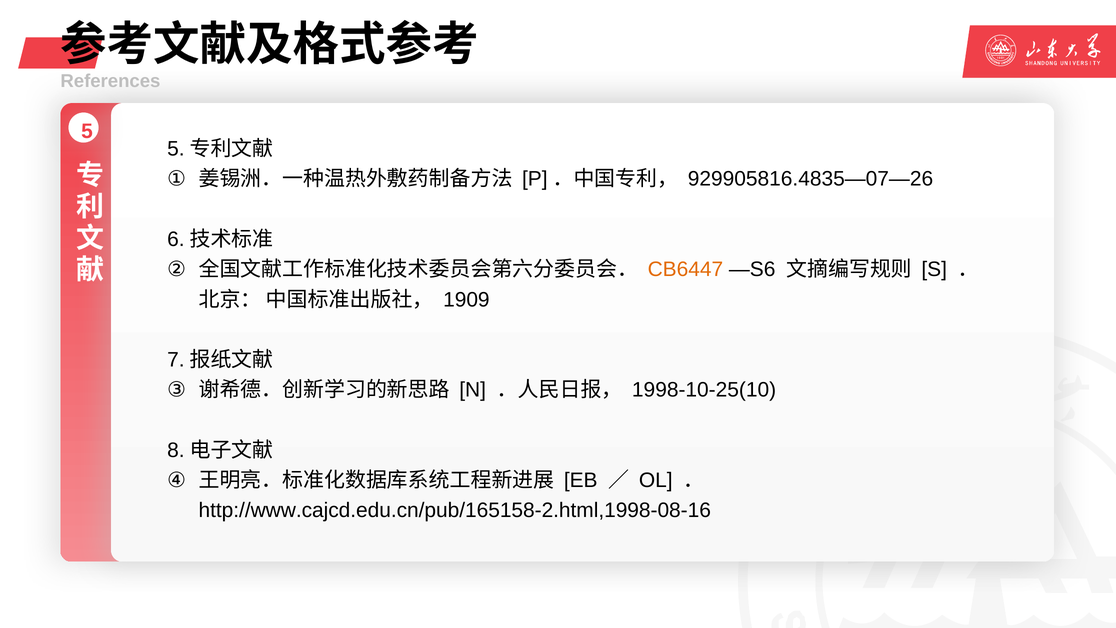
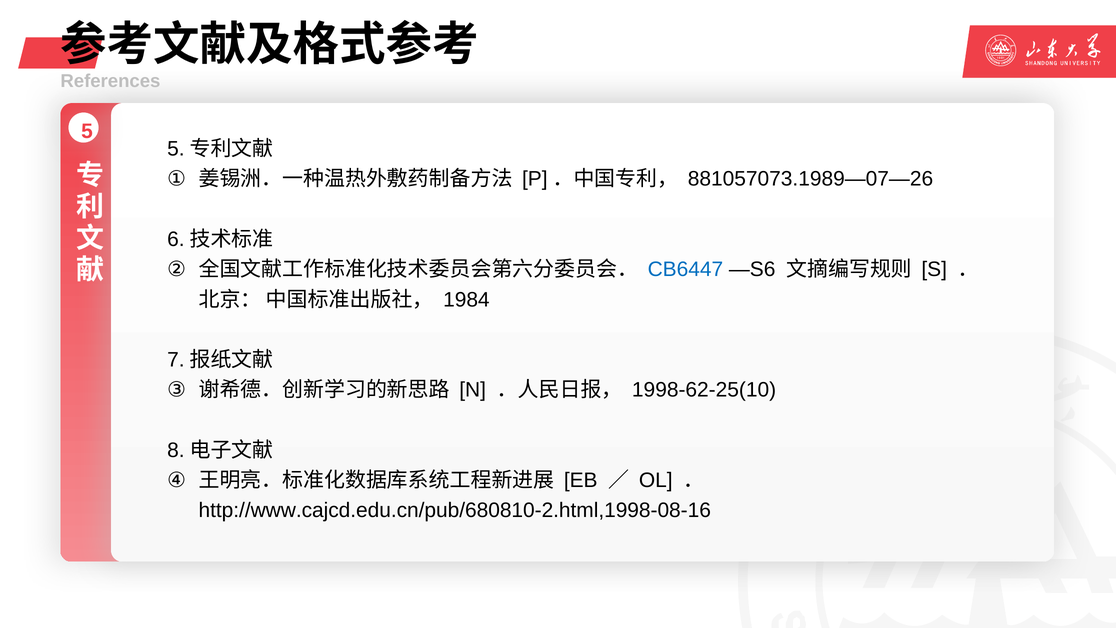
929905816.4835—07—26: 929905816.4835—07—26 -> 881057073.1989—07—26 (810, 179)
CB6447 colour: orange -> blue (685, 269)
1909: 1909 -> 1984 (466, 299)
1998-10-25(10: 1998-10-25(10 -> 1998-62-25(10 (704, 390)
http://www.cajcd.edu.cn/pub/165158-2.html,1998-08-16: http://www.cajcd.edu.cn/pub/165158-2.html,1998-08-16 -> http://www.cajcd.edu.cn/pub/680810-2.html,1998-08-16 (455, 510)
